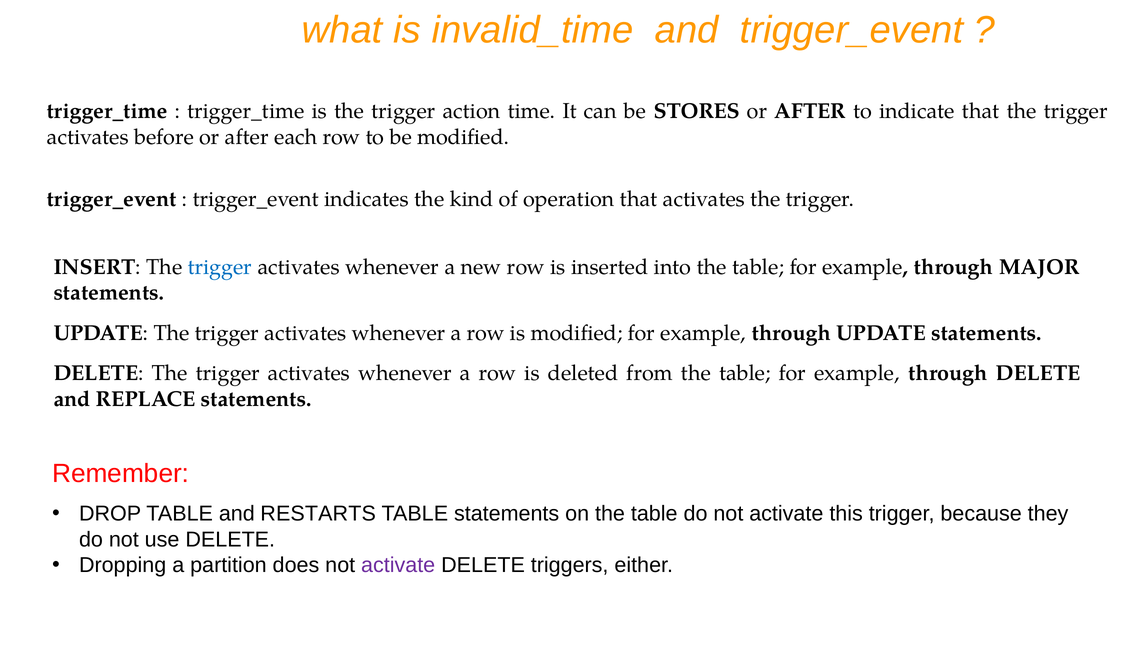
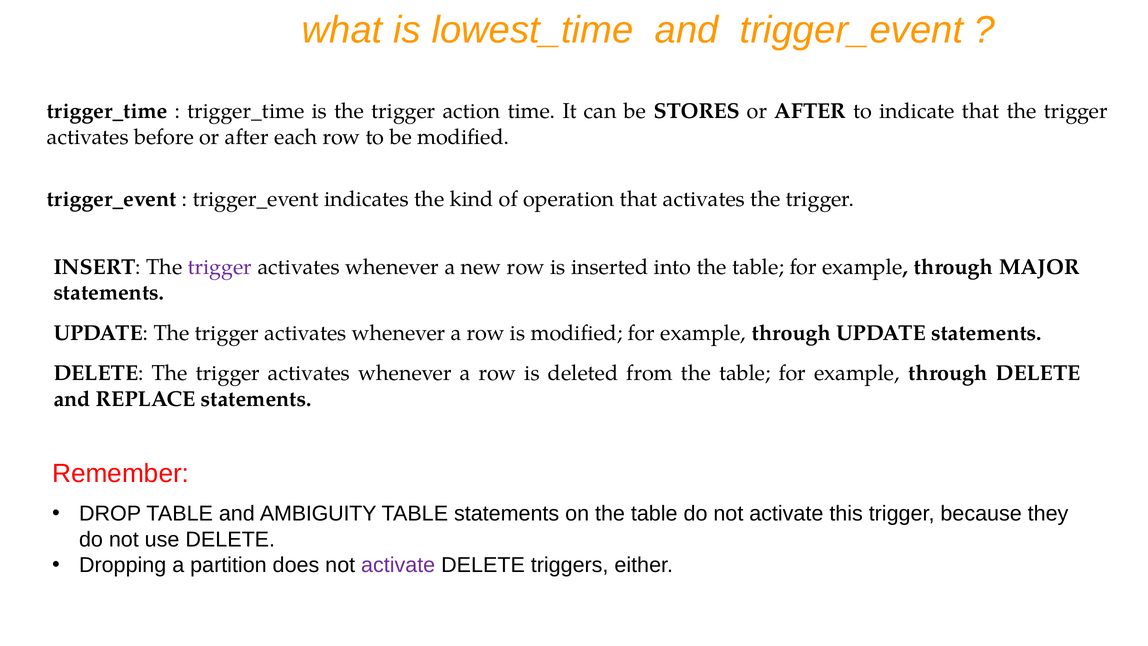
invalid_time: invalid_time -> lowest_time (533, 30)
trigger colour: blue -> purple (220, 267)
RESTARTS: RESTARTS -> AMBIGUITY (318, 513)
